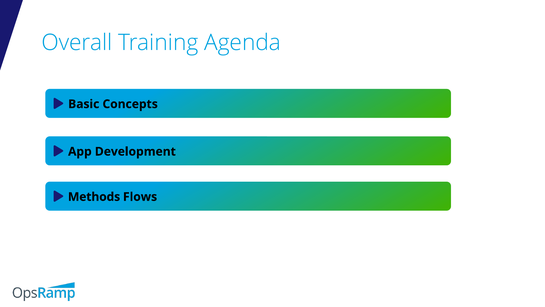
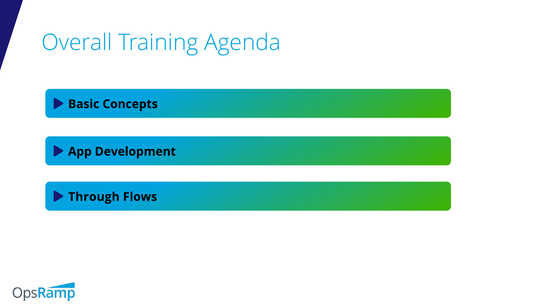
Methods: Methods -> Through (94, 197)
